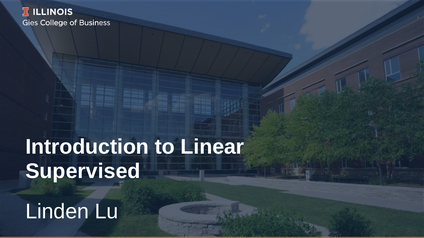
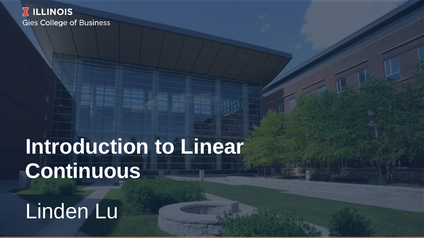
Supervised: Supervised -> Continuous (83, 172)
